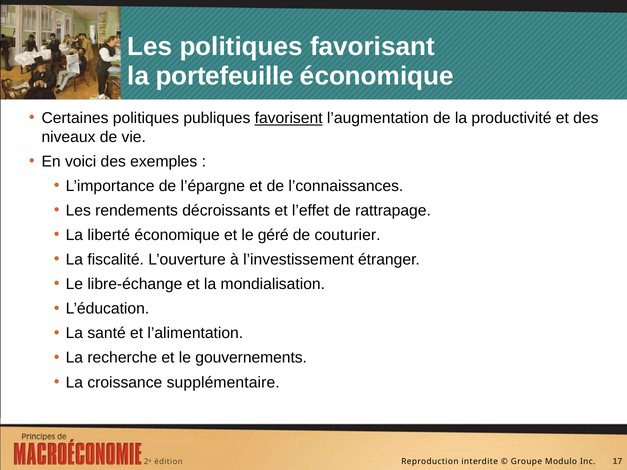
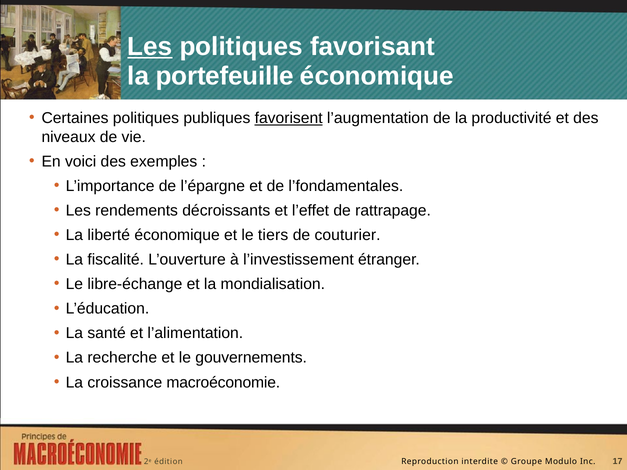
Les underline: none -> present (150, 46)
l’connaissances: l’connaissances -> l’fondamentales (346, 186)
géré: géré -> tiers (273, 235)
supplémentaire: supplémentaire -> macroéconomie (223, 383)
